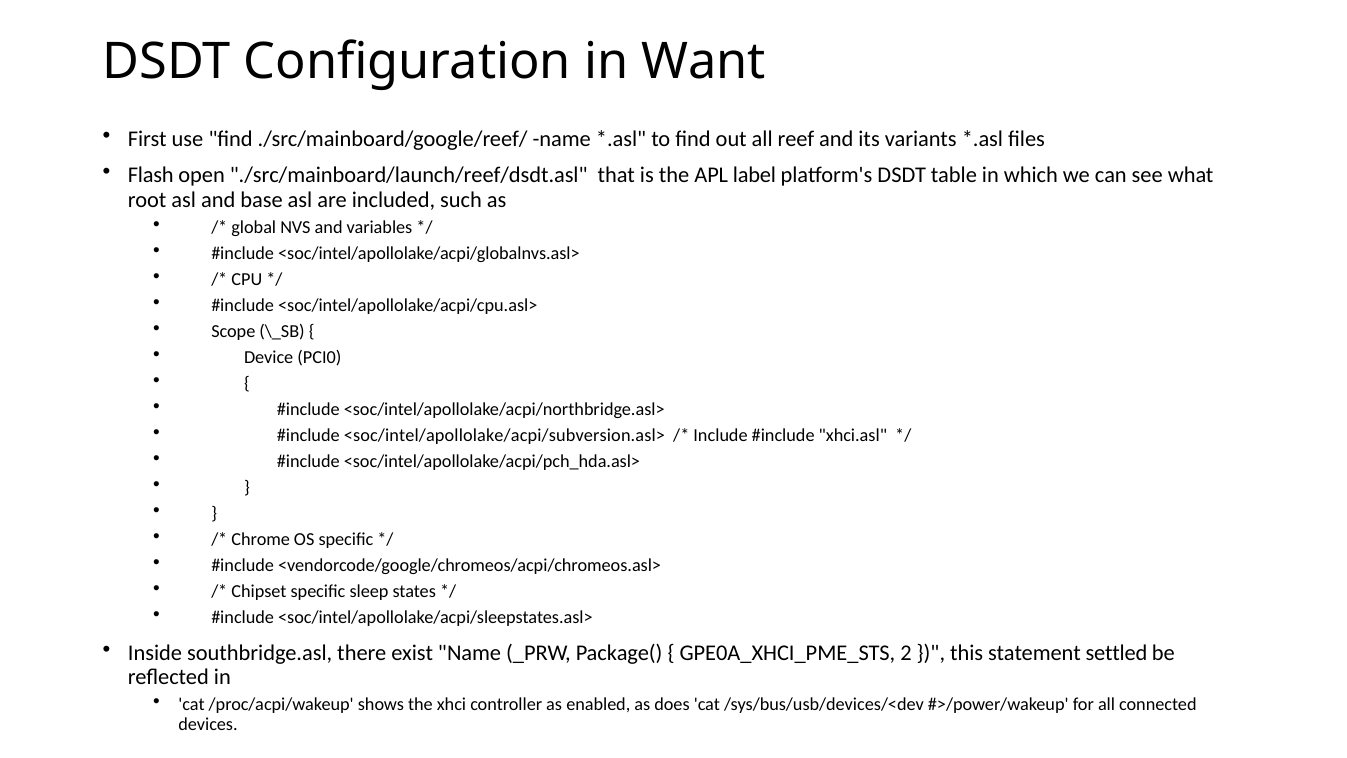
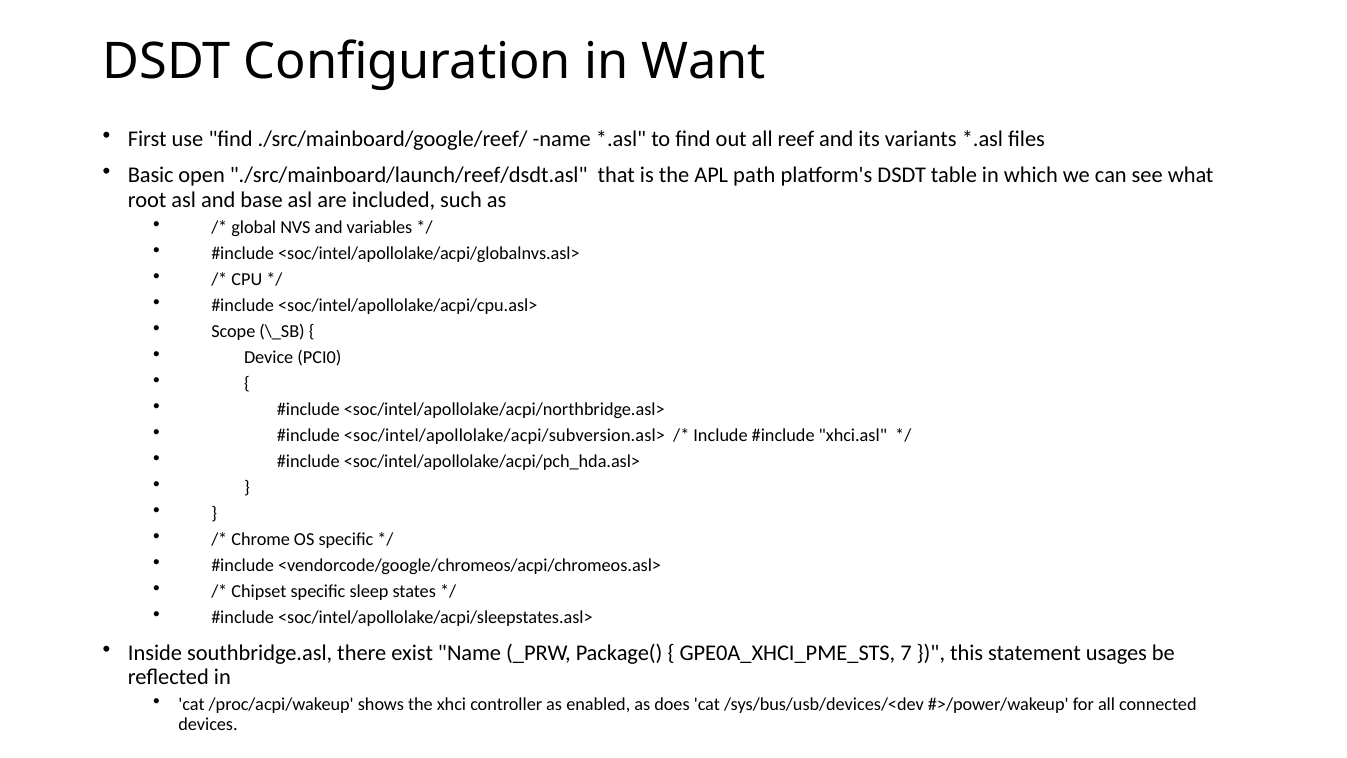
Flash: Flash -> Basic (151, 175)
label: label -> path (754, 175)
2: 2 -> 7 (906, 653)
settled: settled -> usages (1116, 653)
